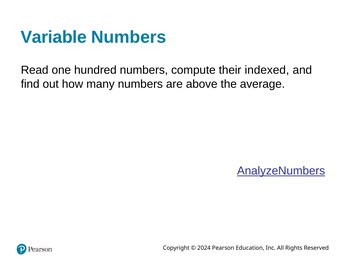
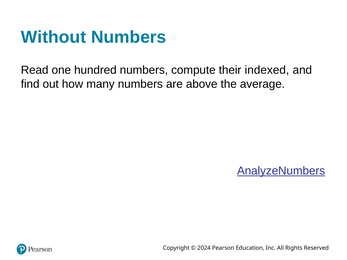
Variable: Variable -> Without (53, 37)
